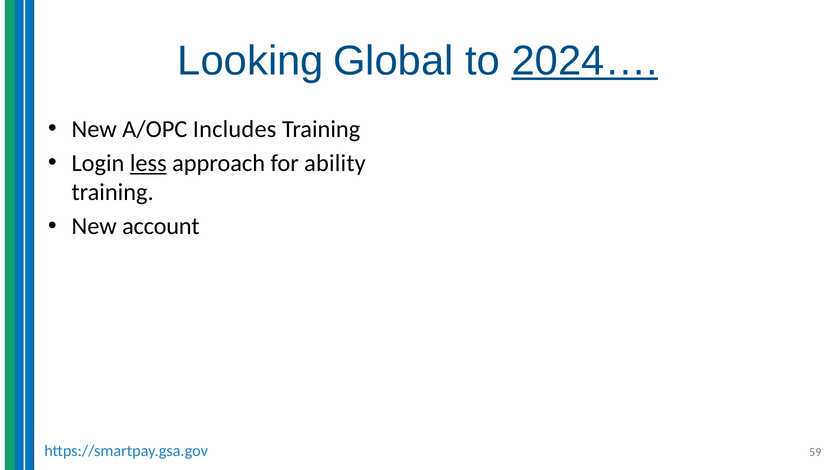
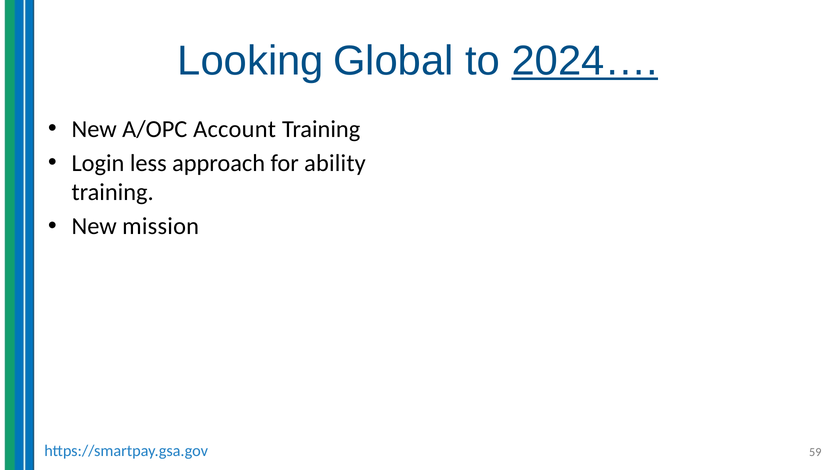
Includes: Includes -> Account (235, 129)
less underline: present -> none (148, 163)
account: account -> mission (161, 227)
